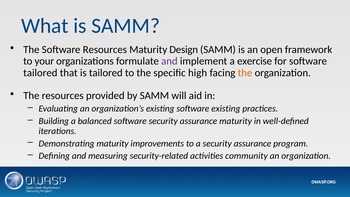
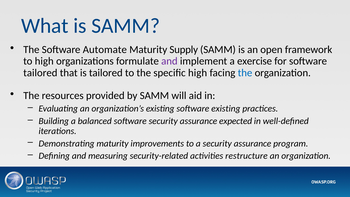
Software Resources: Resources -> Automate (105, 50)
Design: Design -> Supply (184, 50)
to your: your -> high (44, 61)
the colour: orange -> blue (245, 73)
assurance maturity: maturity -> expected (236, 121)
community: community -> restructure (246, 156)
